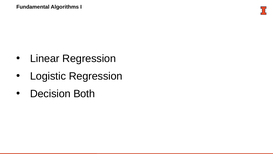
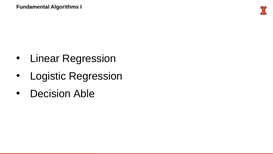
Both: Both -> Able (84, 93)
